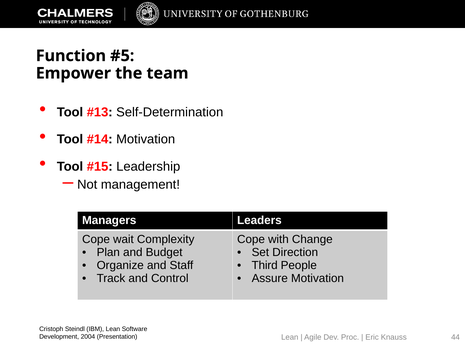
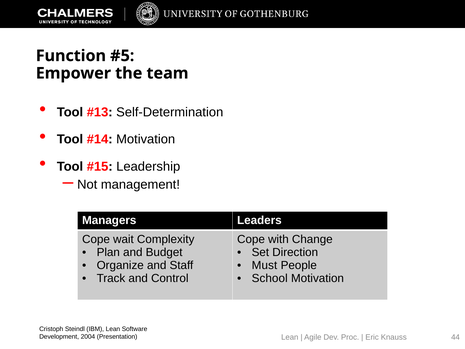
Third: Third -> Must (265, 265)
Assure: Assure -> School (270, 278)
